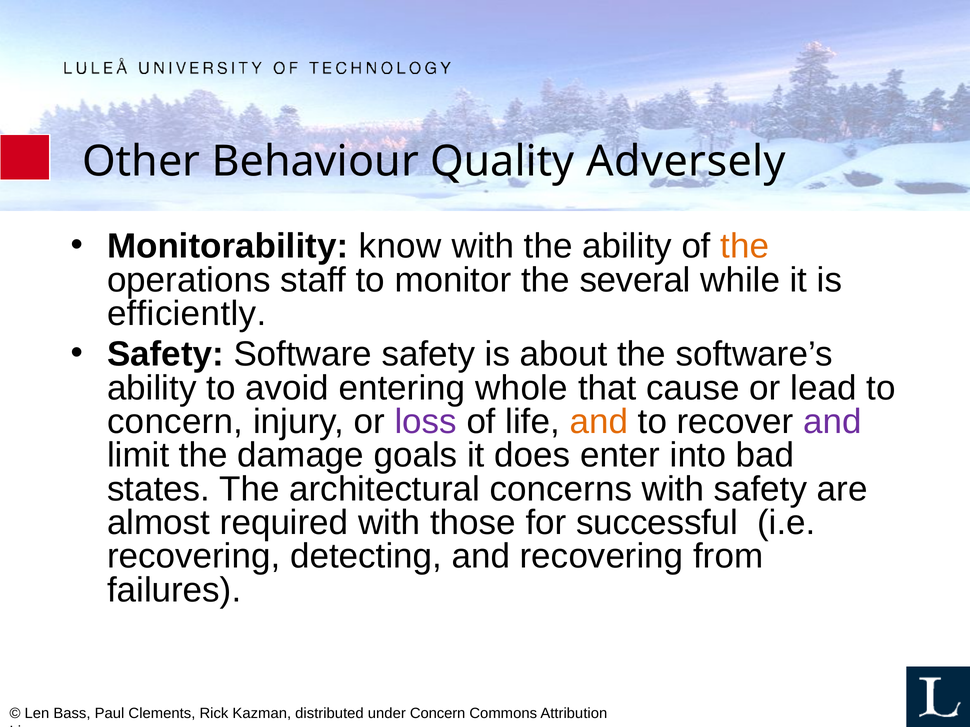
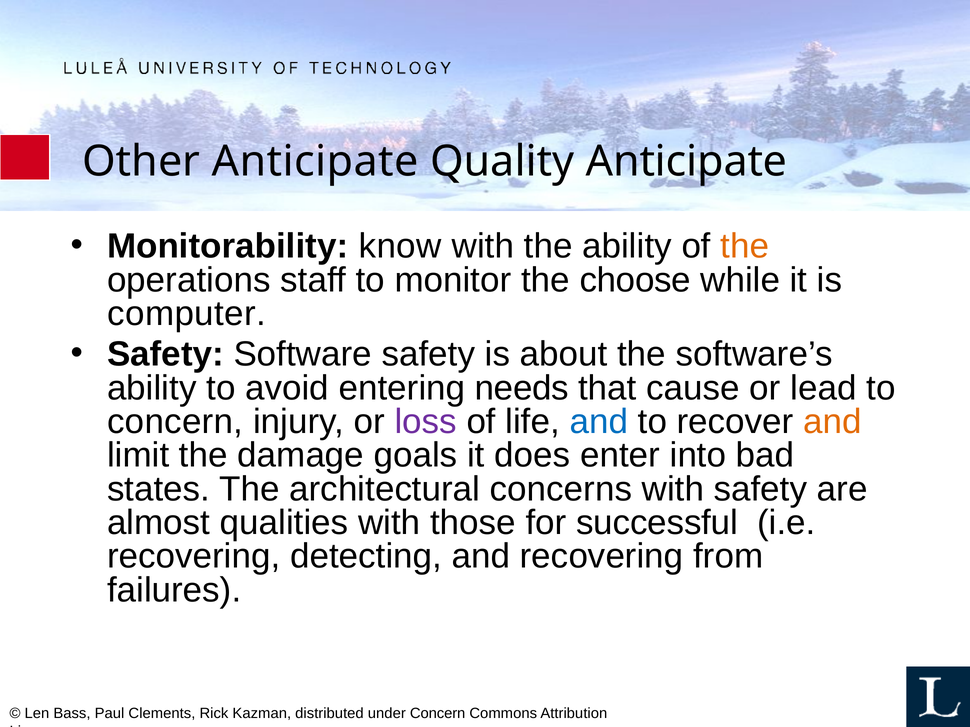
Other Behaviour: Behaviour -> Anticipate (315, 161)
Quality Adversely: Adversely -> Anticipate (686, 161)
several: several -> choose (635, 280)
efficiently: efficiently -> computer (187, 314)
whole: whole -> needs (522, 388)
and colour: orange -> blue (599, 422)
and colour: purple -> orange (832, 422)
required: required -> qualities (284, 523)
